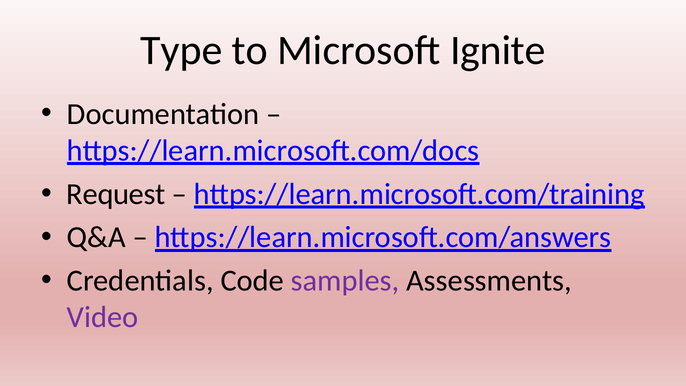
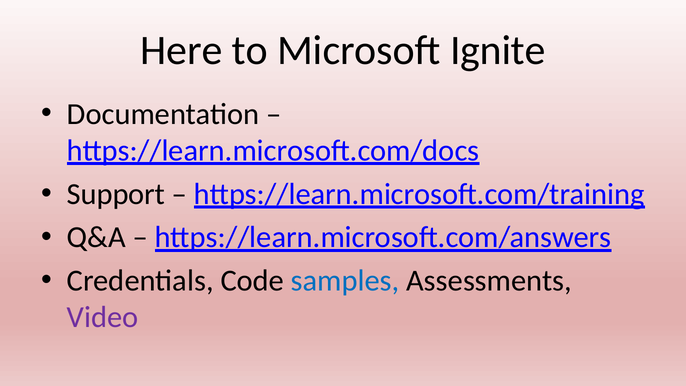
Type: Type -> Here (181, 51)
Request: Request -> Support (116, 194)
samples colour: purple -> blue (345, 281)
